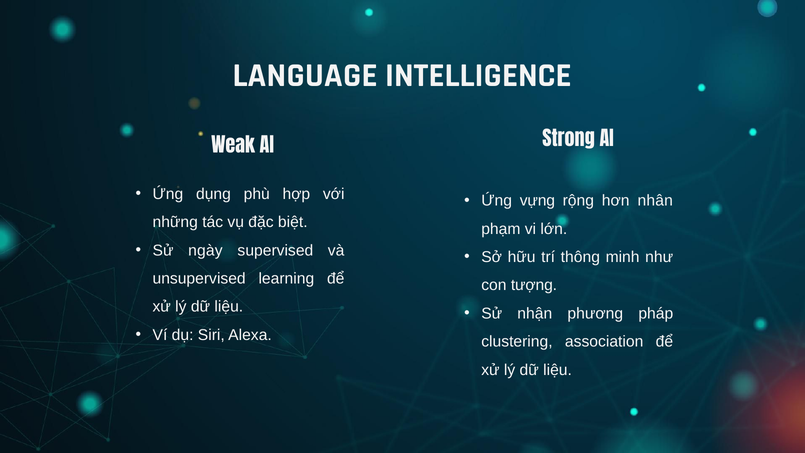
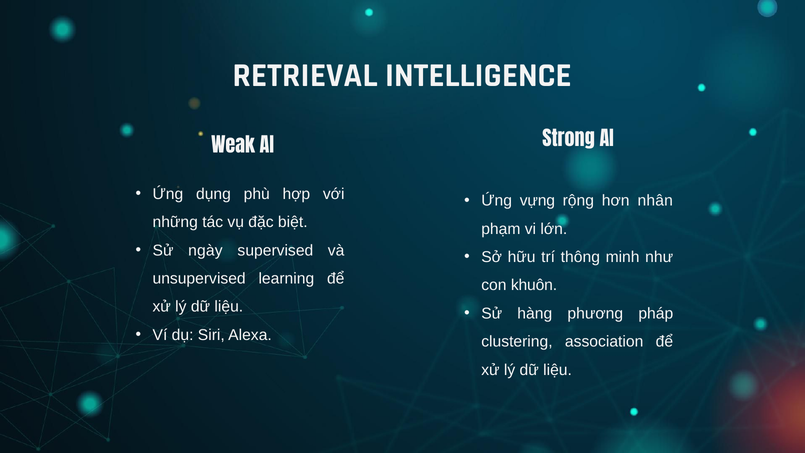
LANGUAGE: LANGUAGE -> RETRIEVAL (305, 75)
tượng: tượng -> khuôn (534, 285)
nhận: nhận -> hàng (535, 313)
